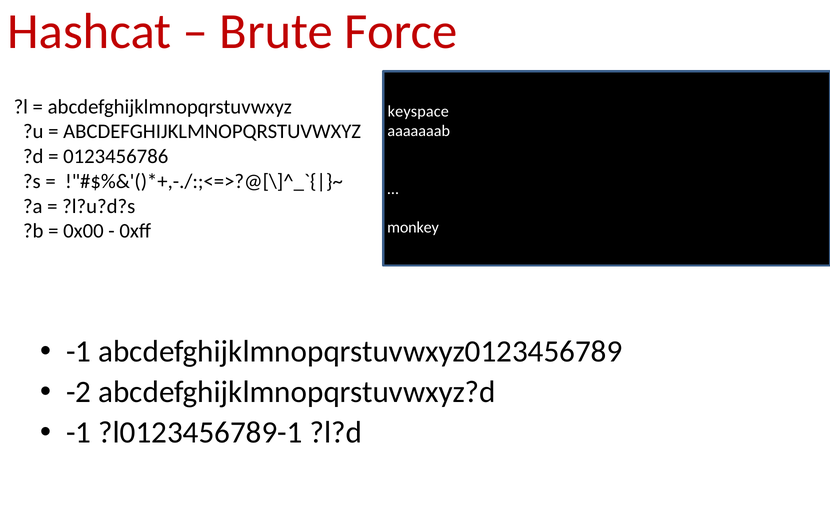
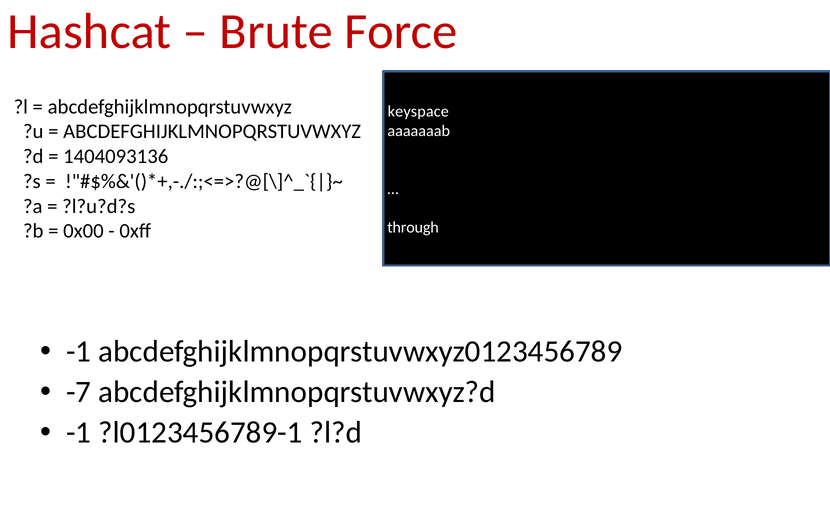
0123456786: 0123456786 -> 1404093136 (116, 157)
monkey: monkey -> through (413, 228)
-2: -2 -> -7 (79, 393)
